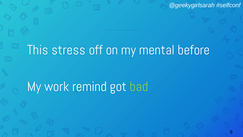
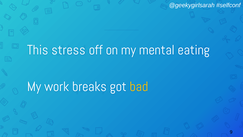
before: before -> eating (194, 50)
remind: remind -> breaks (90, 86)
bad colour: light green -> yellow (139, 86)
